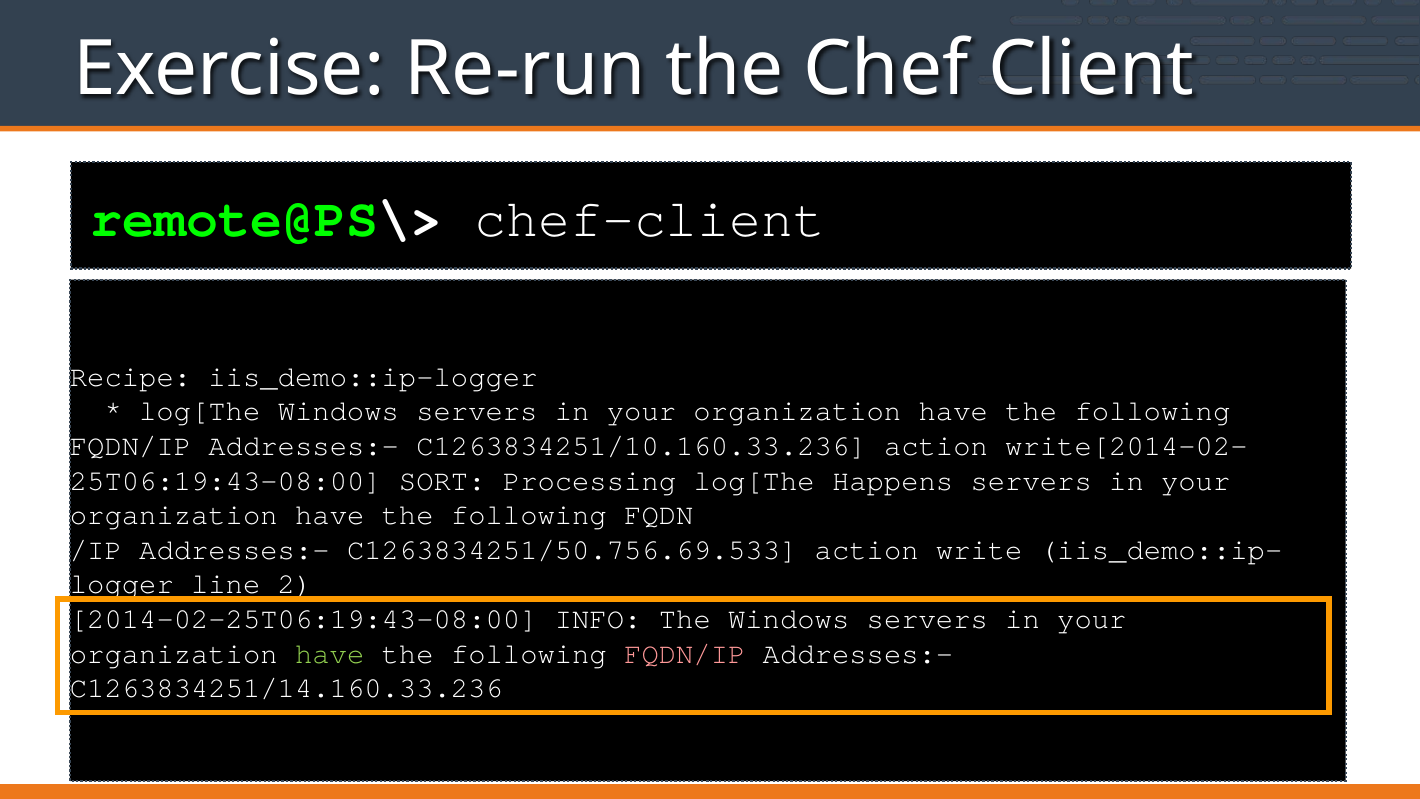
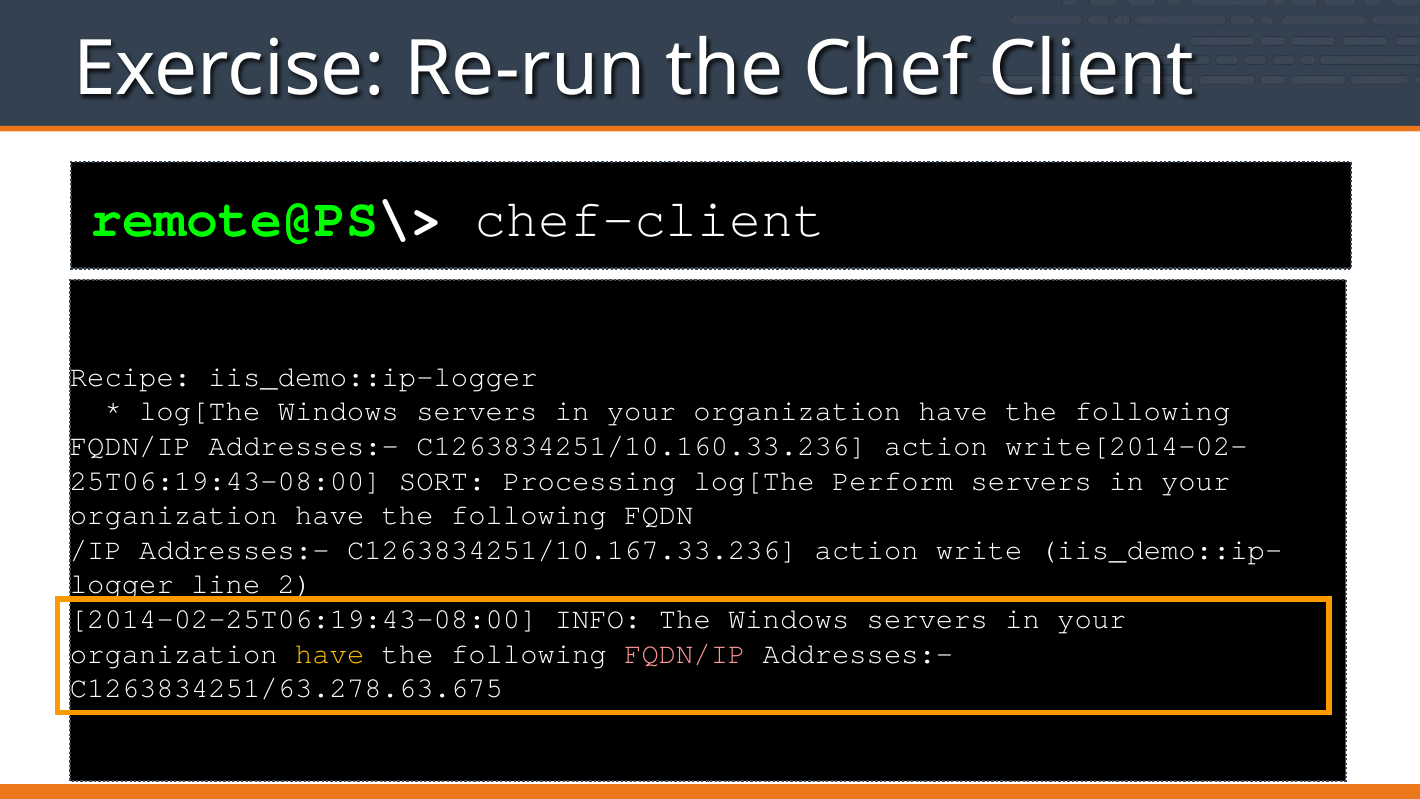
Happens: Happens -> Perform (893, 480)
C1263834251/50.756.69.533: C1263834251/50.756.69.533 -> C1263834251/10.167.33.236 (572, 550)
have colour: light green -> yellow (330, 653)
C1263834251/14.160.33.236: C1263834251/14.160.33.236 -> C1263834251/63.278.63.675 (286, 688)
